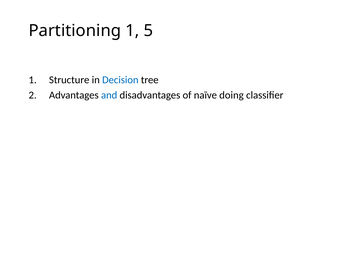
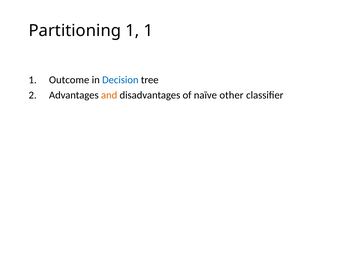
5: 5 -> 1 (148, 31)
Structure: Structure -> Outcome (69, 80)
and colour: blue -> orange (109, 95)
doing: doing -> other (231, 95)
